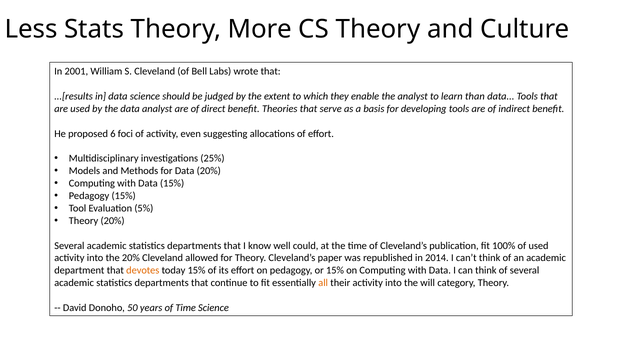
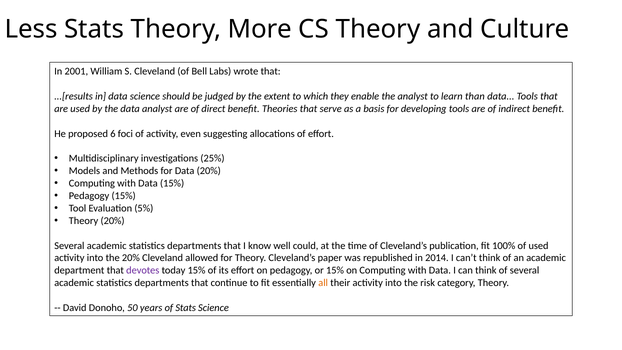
devotes colour: orange -> purple (143, 270)
will: will -> risk (428, 283)
of Time: Time -> Stats (186, 308)
